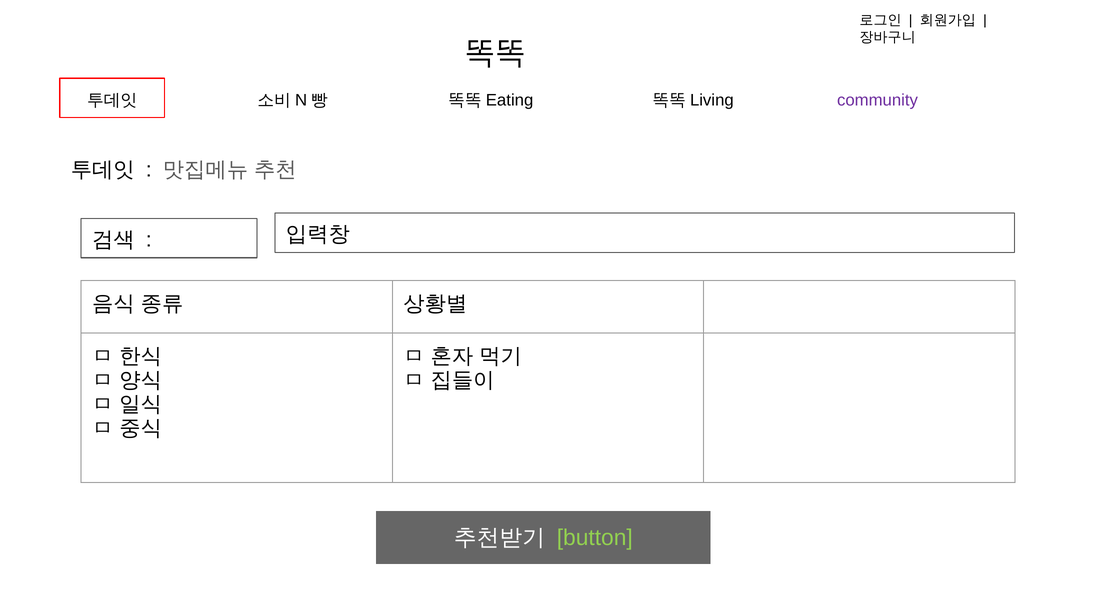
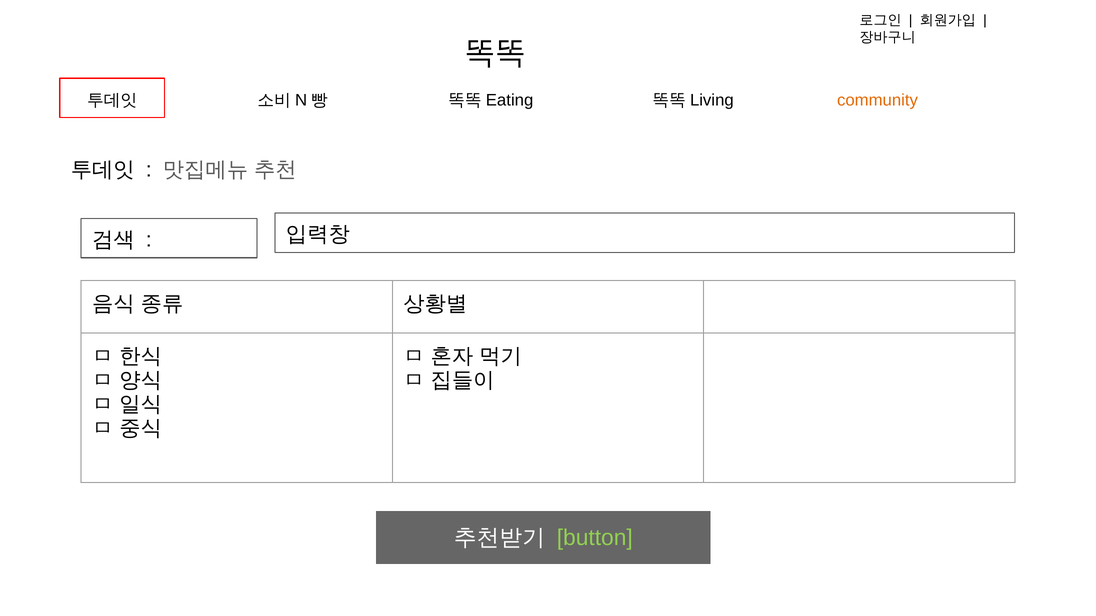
community colour: purple -> orange (878, 100)
